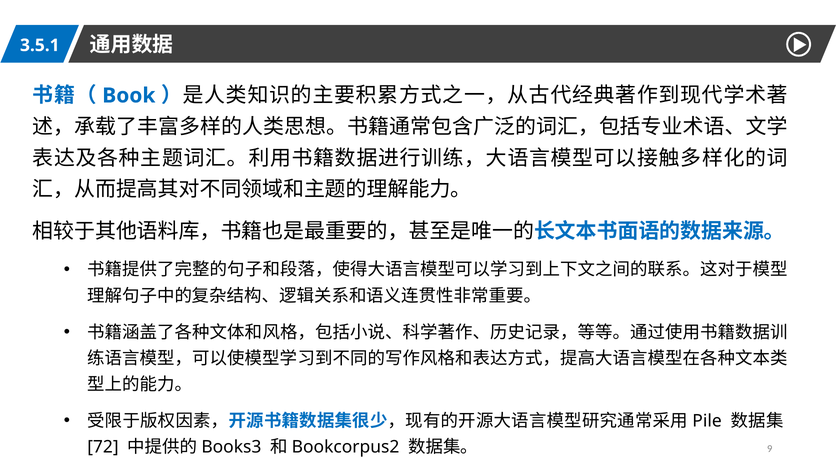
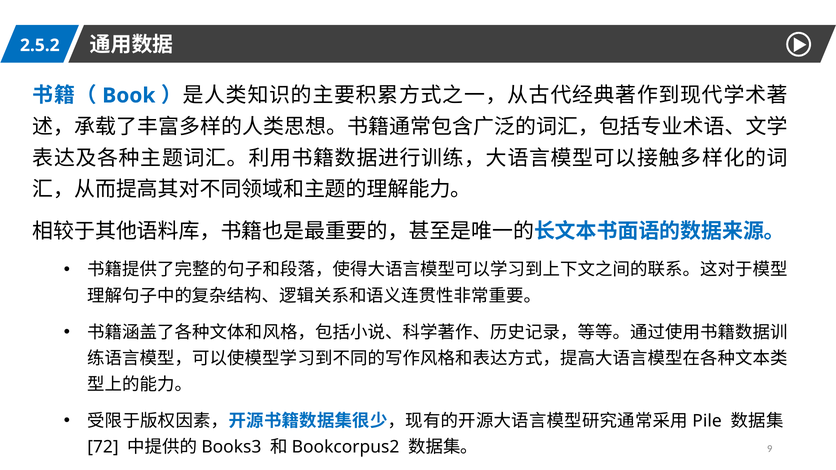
3.5.1: 3.5.1 -> 2.5.2 (40, 45)
